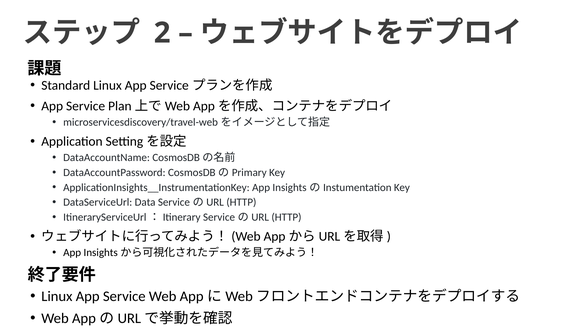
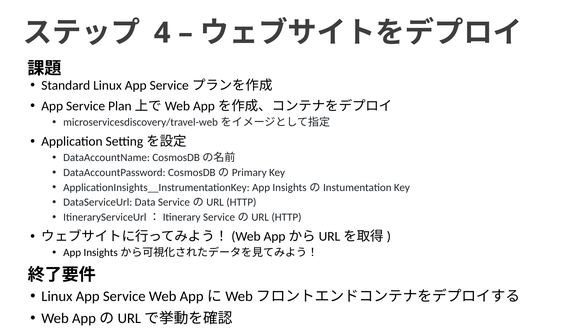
2: 2 -> 4 (162, 33)
